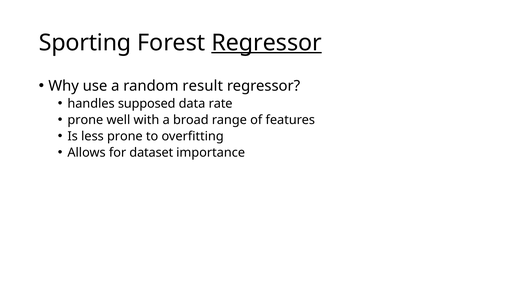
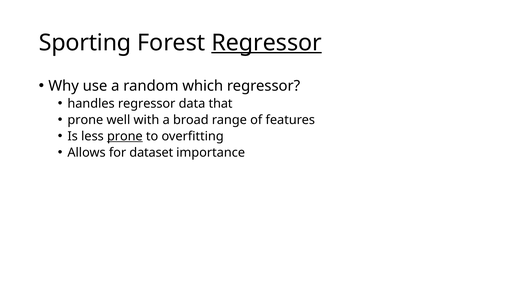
result: result -> which (203, 86)
handles supposed: supposed -> regressor (147, 104)
rate: rate -> that (221, 104)
prone underline: none -> present (125, 136)
